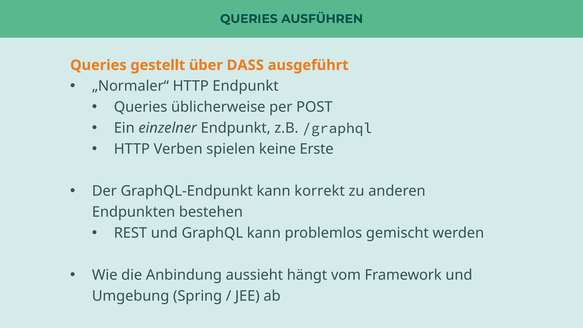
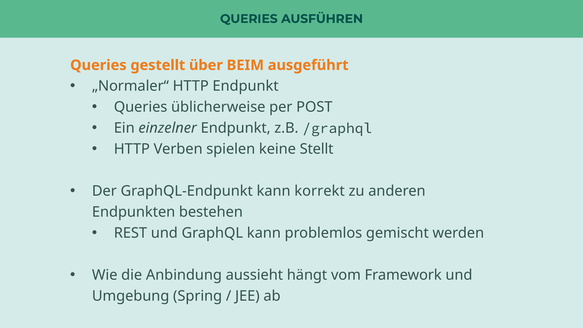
DASS: DASS -> BEIM (245, 65)
Erste: Erste -> Stellt (317, 149)
